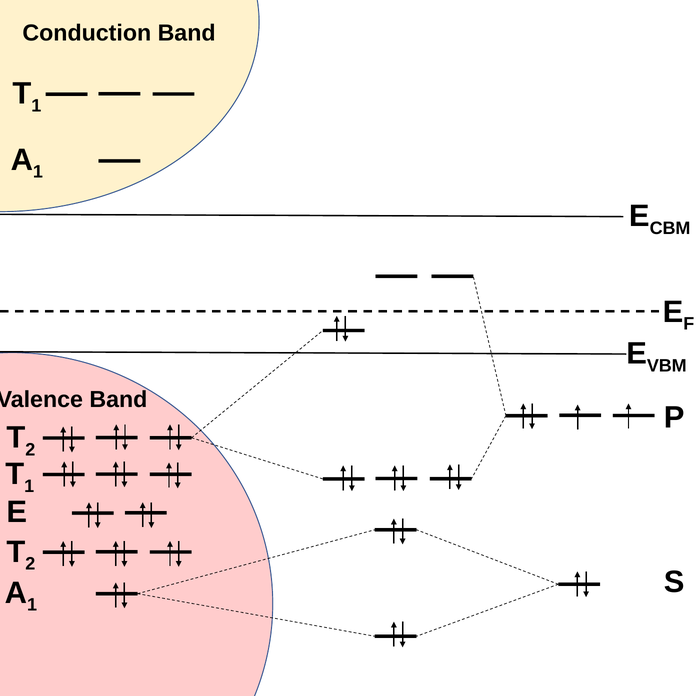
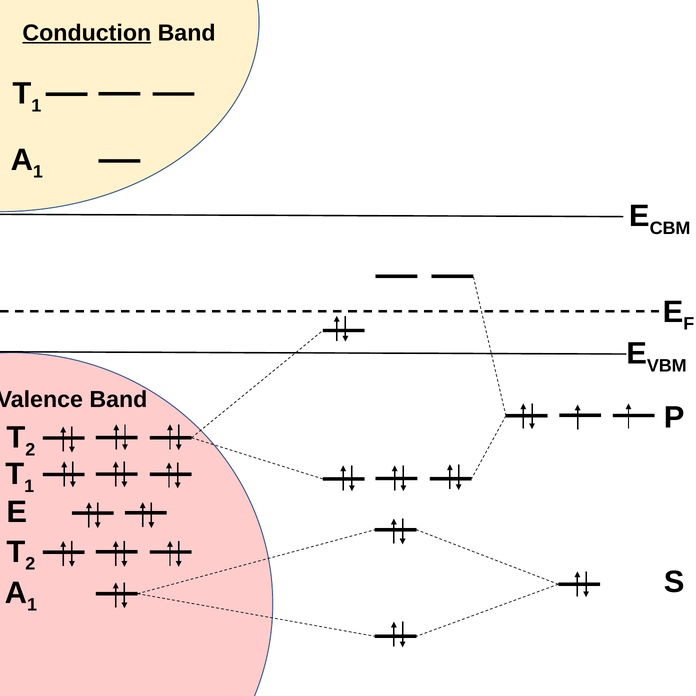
Conduction underline: none -> present (87, 33)
